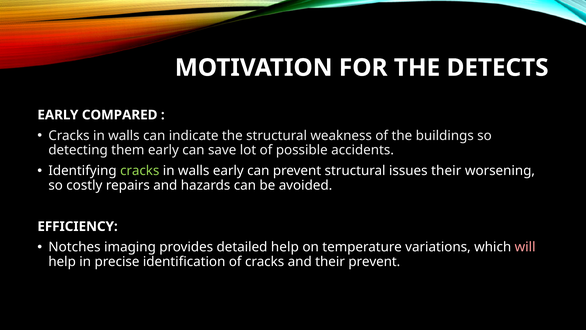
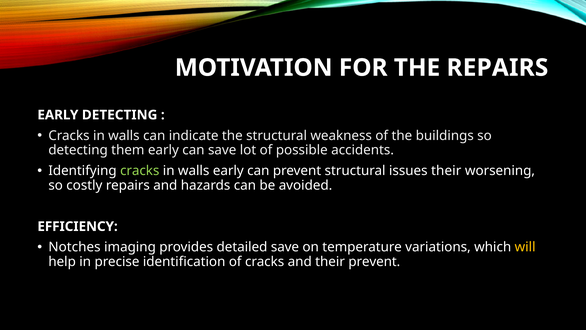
THE DETECTS: DETECTS -> REPAIRS (497, 68)
EARLY COMPARED: COMPARED -> DETECTING (120, 115)
detailed help: help -> save (285, 247)
will colour: pink -> yellow (525, 247)
